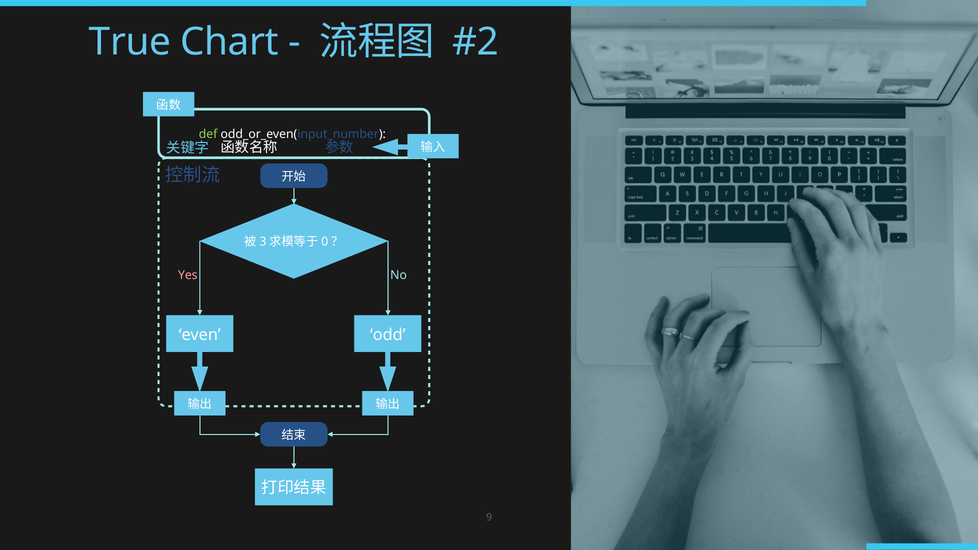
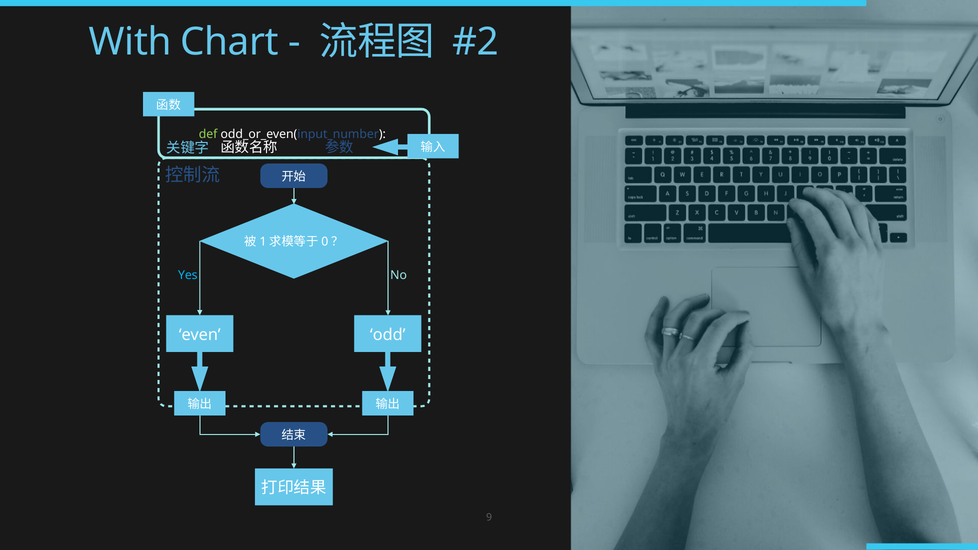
True: True -> With (130, 42)
3: 3 -> 1 (263, 242)
Yes colour: pink -> light blue (188, 275)
